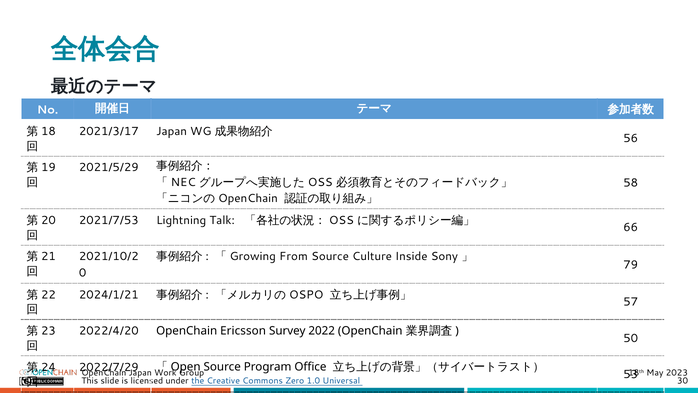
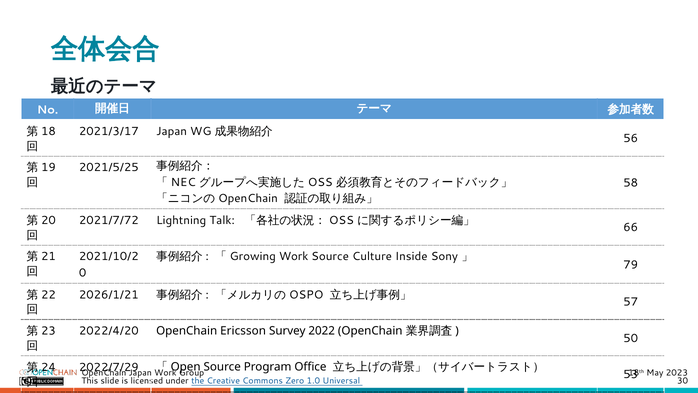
2021/5/29: 2021/5/29 -> 2021/5/25 (109, 167)
2021/7/53: 2021/7/53 -> 2021/7/72 (109, 220)
「Growing From: From -> Work (294, 256)
2024/1/21: 2024/1/21 -> 2026/1/21 (109, 294)
